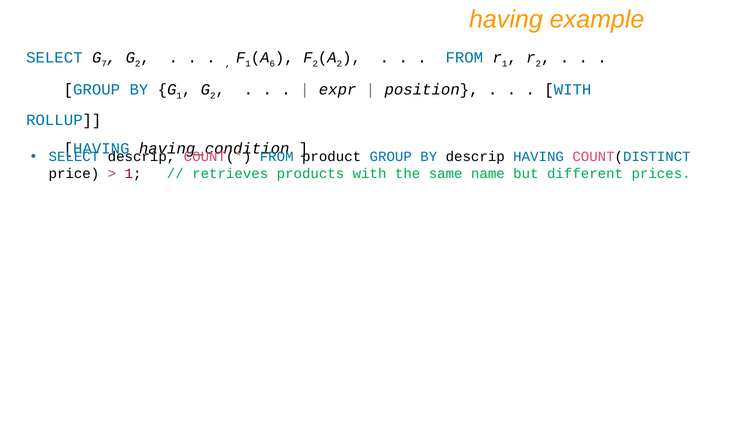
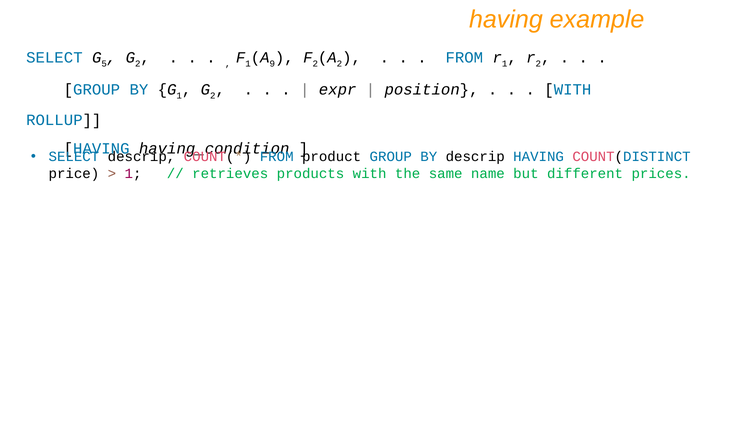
7: 7 -> 5 (104, 64)
6: 6 -> 9 (272, 64)
